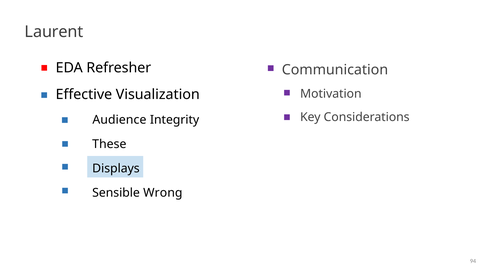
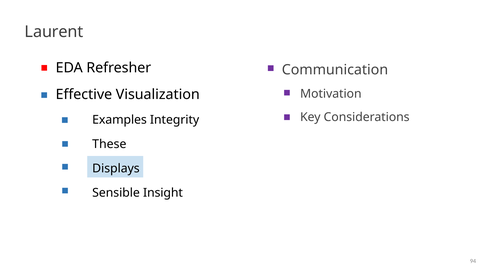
Audience: Audience -> Examples (120, 120)
Wrong: Wrong -> Insight (163, 193)
